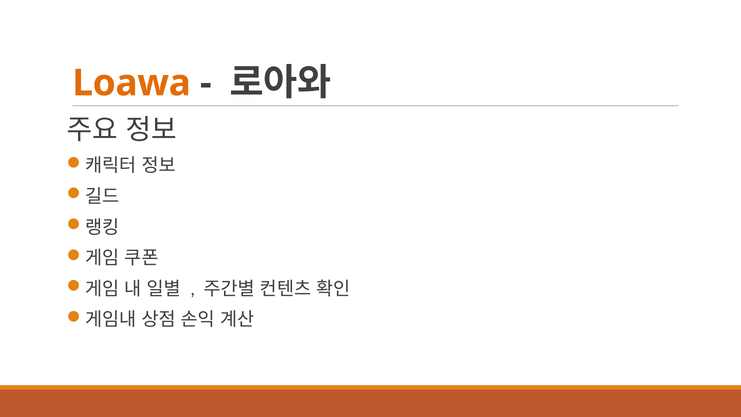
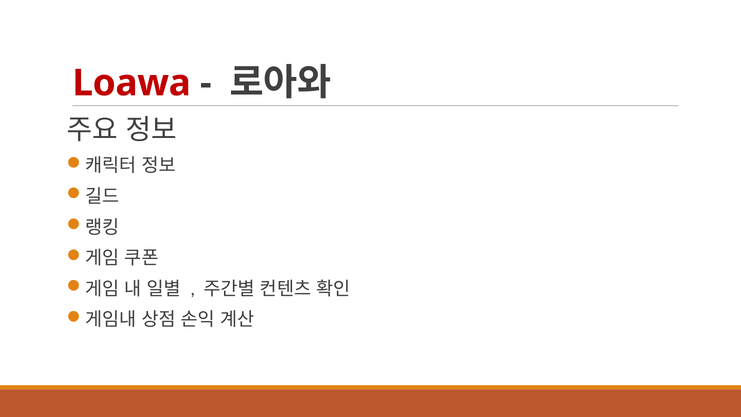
Loawa colour: orange -> red (132, 83)
